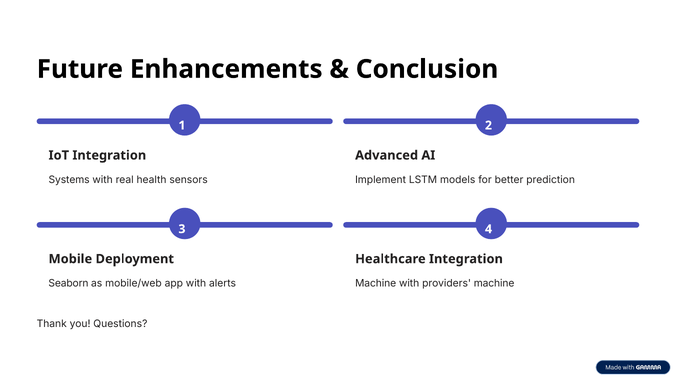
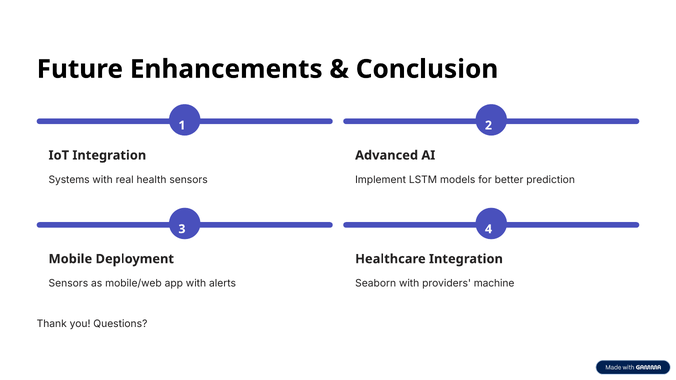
Seaborn: Seaborn -> Sensors (68, 284)
Machine: Machine -> Seaborn (376, 284)
